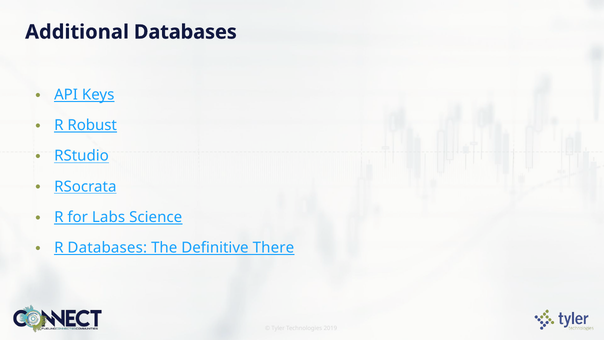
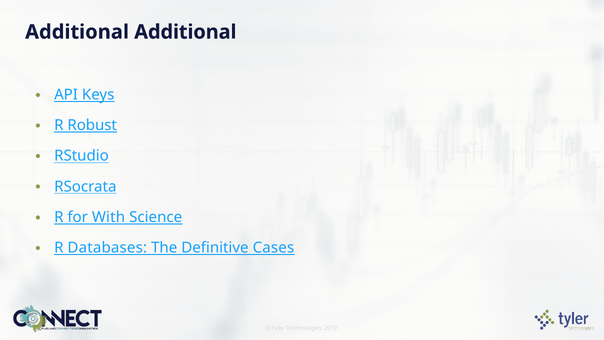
Additional Databases: Databases -> Additional (185, 32)
Labs: Labs -> With (109, 217)
There: There -> Cases (273, 248)
